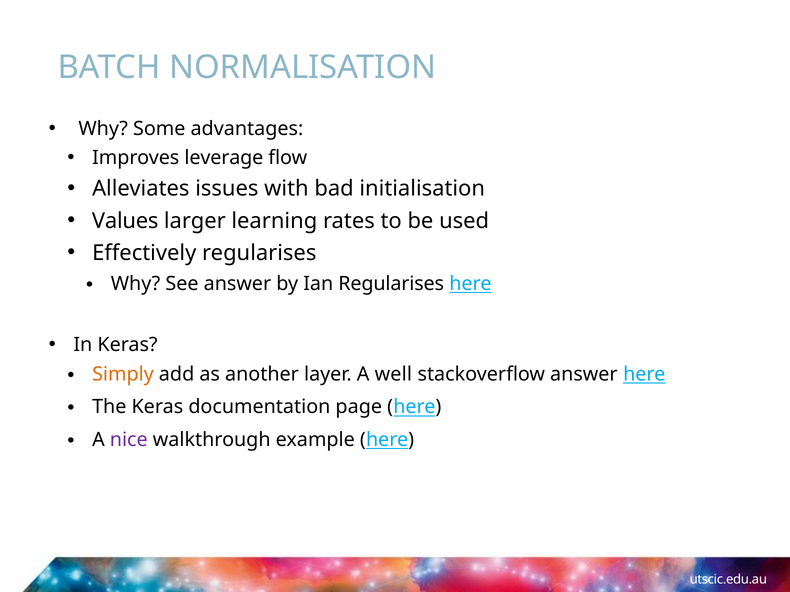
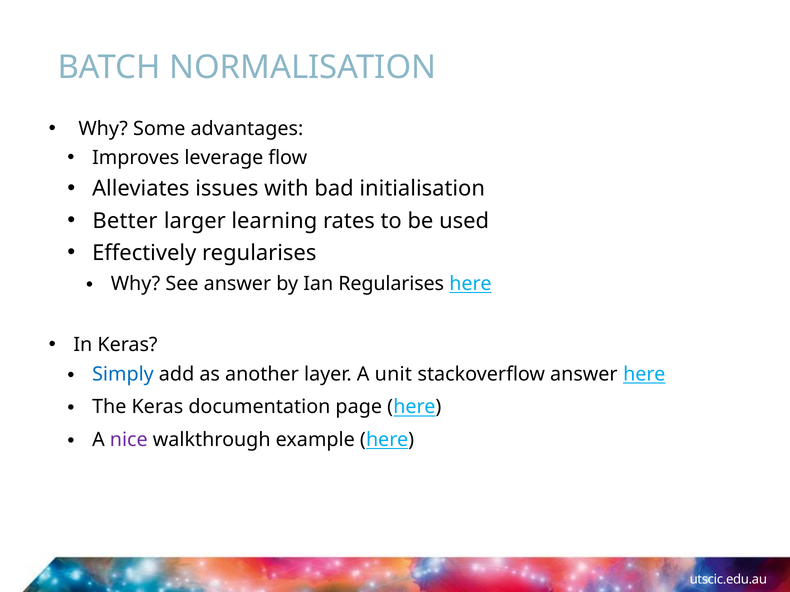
Values: Values -> Better (125, 221)
Simply colour: orange -> blue (123, 374)
well: well -> unit (393, 374)
